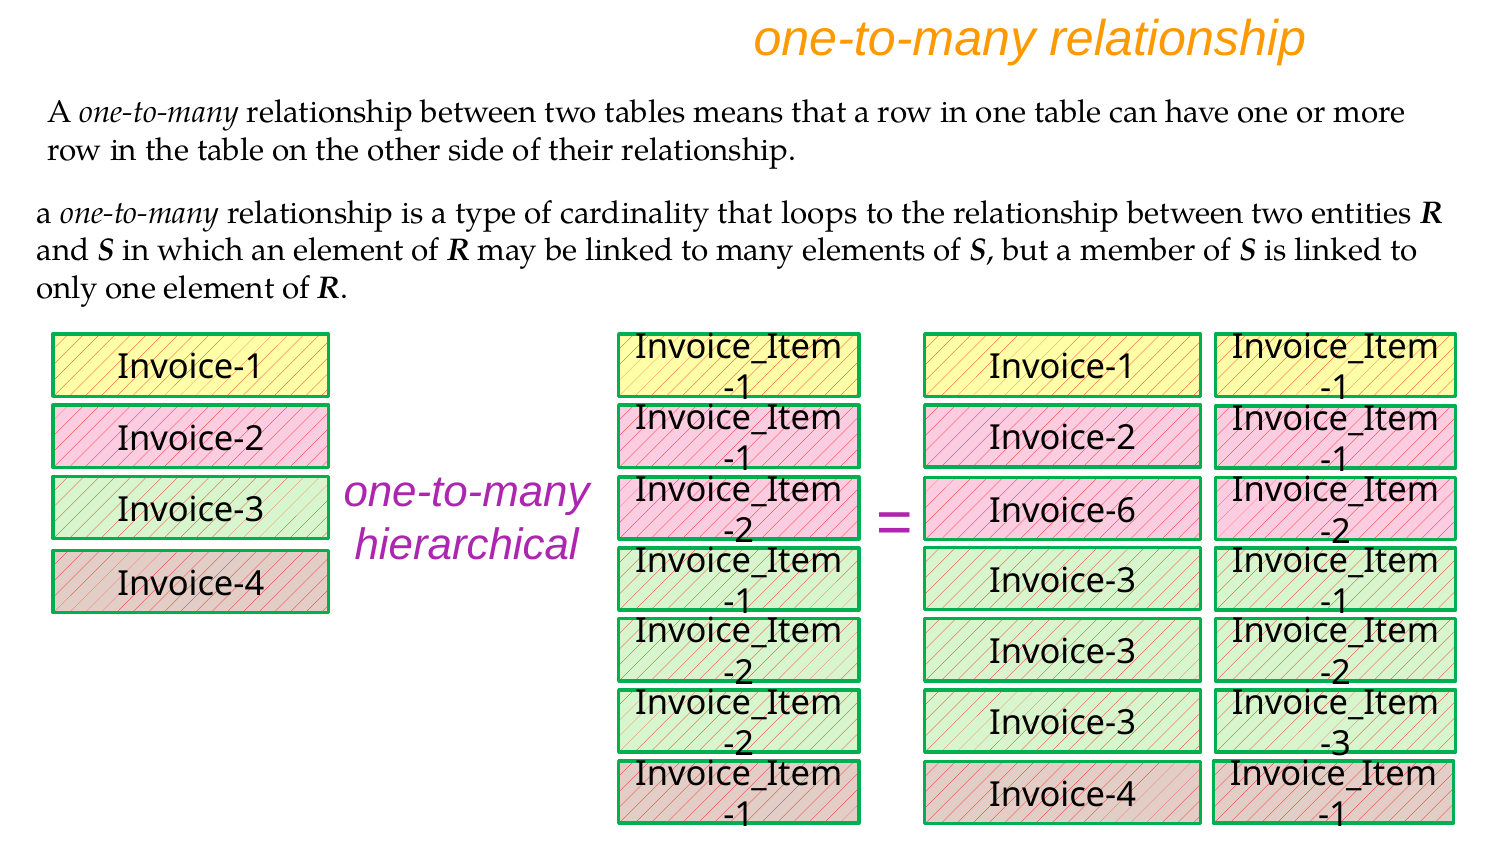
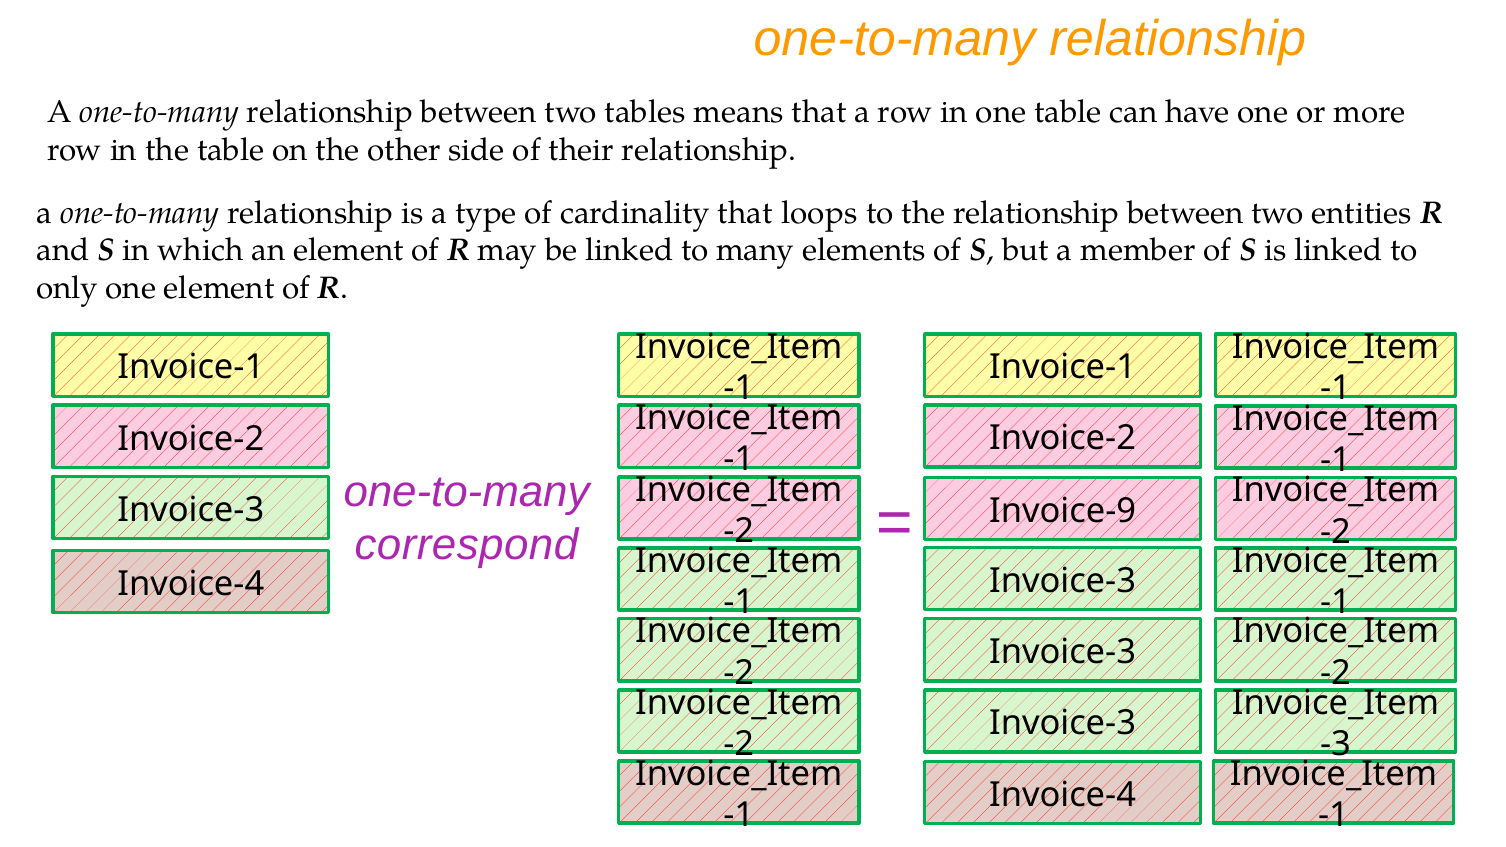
Invoice-6: Invoice-6 -> Invoice-9 (1063, 511)
hierarchical: hierarchical -> correspond (466, 545)
